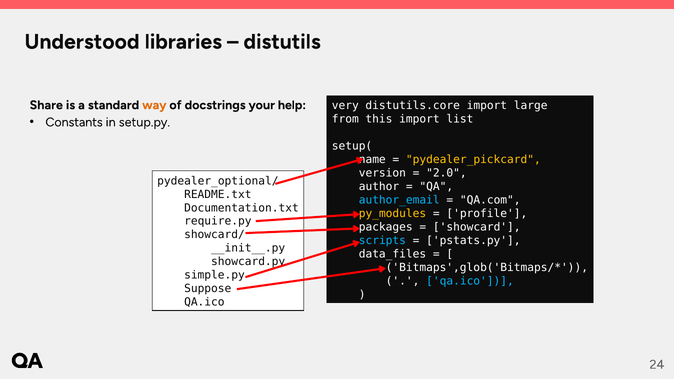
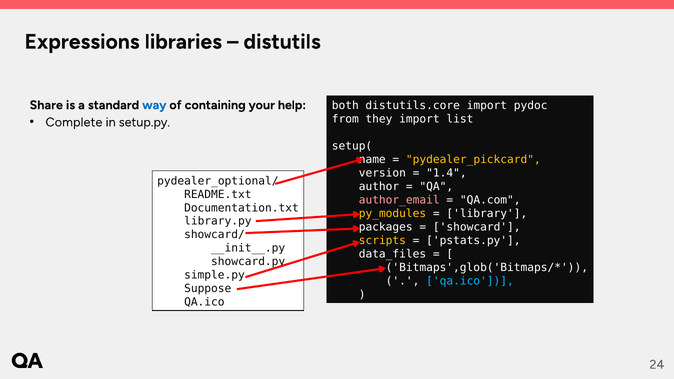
Understood: Understood -> Expressions (82, 42)
way colour: orange -> blue (154, 105)
docstrings: docstrings -> containing (215, 105)
very: very -> both (345, 106)
large: large -> pydoc (531, 106)
this: this -> they (379, 119)
Constants: Constants -> Complete (74, 122)
2.0: 2.0 -> 1.4 (446, 173)
author_email colour: light blue -> pink (399, 200)
profile: profile -> library (487, 214)
require.py: require.py -> library.py (218, 221)
scripts colour: light blue -> yellow (382, 241)
